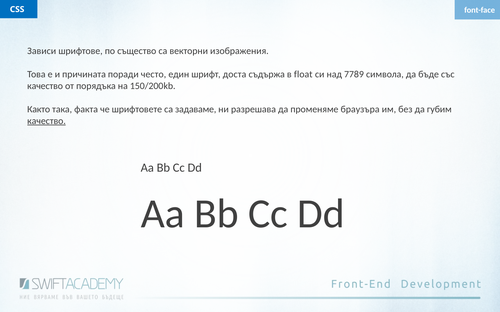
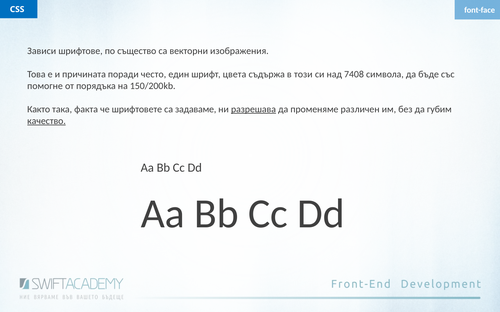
доста: доста -> цвета (235, 74)
float: float -> този (303, 74)
7789: 7789 -> 7408 (354, 74)
качество: качество -> помогне (45, 86)
разрешава underline: none -> present (253, 109)
браузъра: браузъра -> различен (360, 109)
